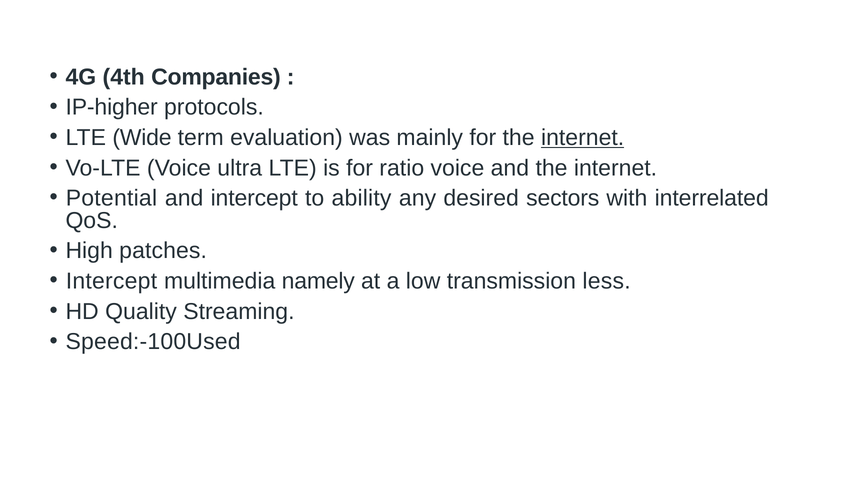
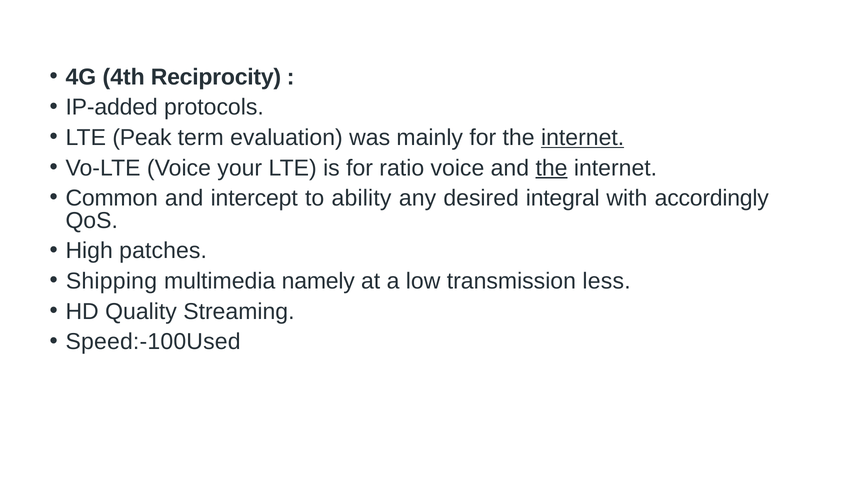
Companies: Companies -> Reciprocity (216, 77)
IP-higher: IP-higher -> IP-added (112, 107)
Wide: Wide -> Peak (142, 138)
ultra: ultra -> your (240, 168)
the underline: none -> present (552, 168)
Potential: Potential -> Common (112, 198)
sectors: sectors -> integral (563, 198)
interrelated: interrelated -> accordingly (712, 198)
Intercept: Intercept -> Shipping (111, 281)
